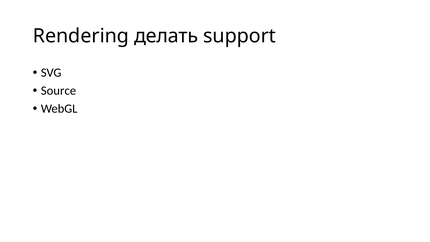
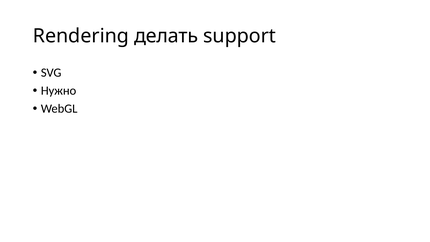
Source: Source -> Нужно (59, 91)
